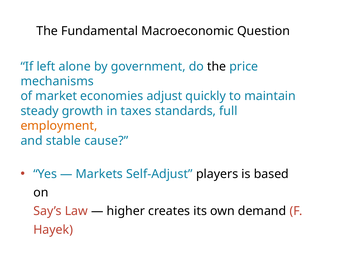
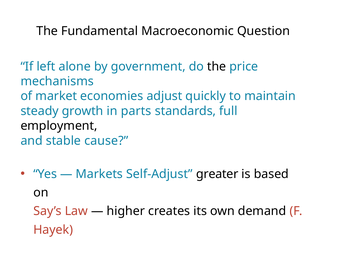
taxes: taxes -> parts (136, 111)
employment colour: orange -> black (59, 126)
players: players -> greater (217, 174)
